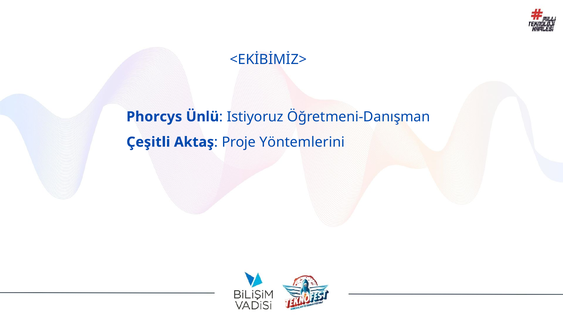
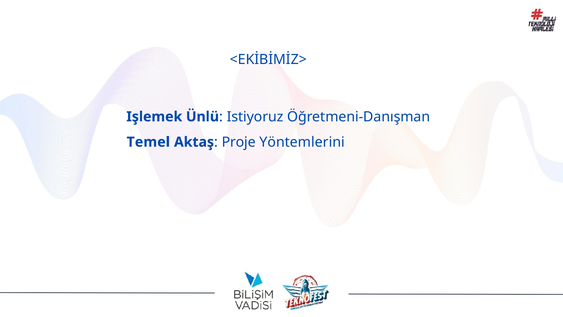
Phorcys: Phorcys -> Işlemek (154, 117)
Çeşitli: Çeşitli -> Temel (148, 142)
